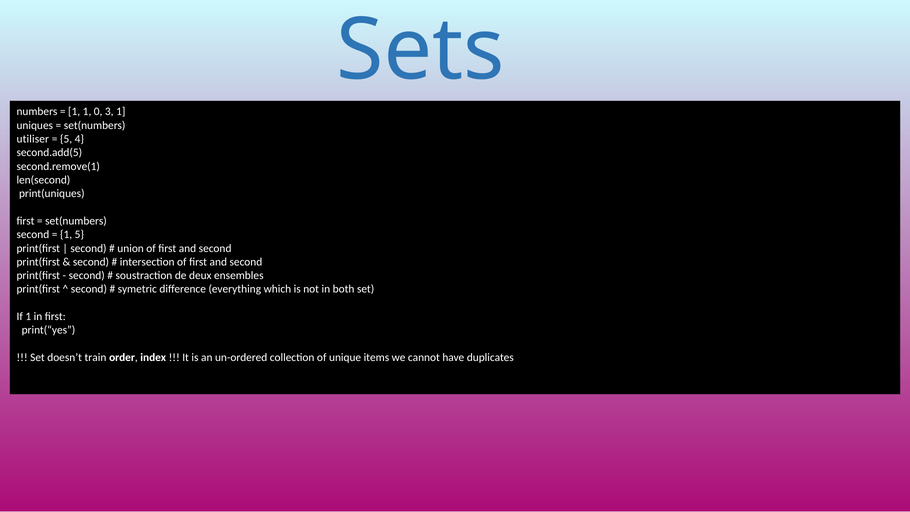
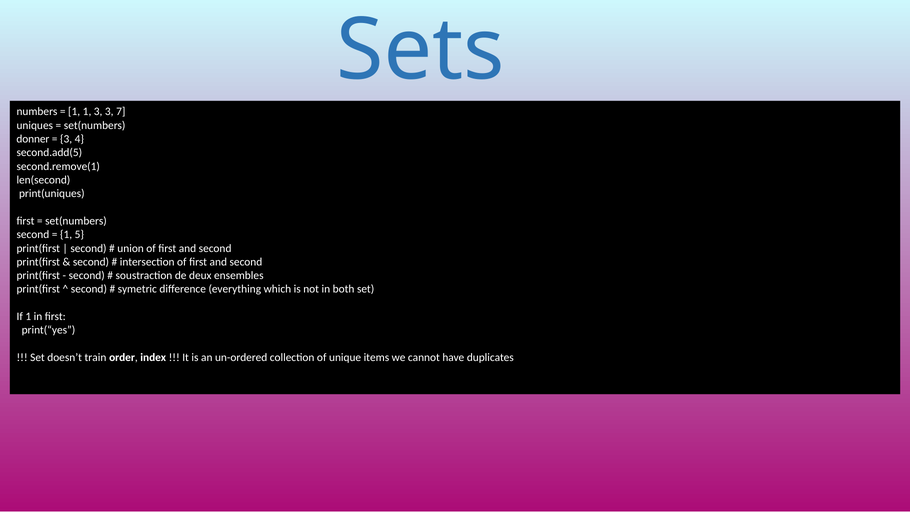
1 0: 0 -> 3 (98, 112)
3 1: 1 -> 7 (121, 112)
utiliser: utiliser -> donner (33, 139)
5: 5 -> 3 (66, 139)
